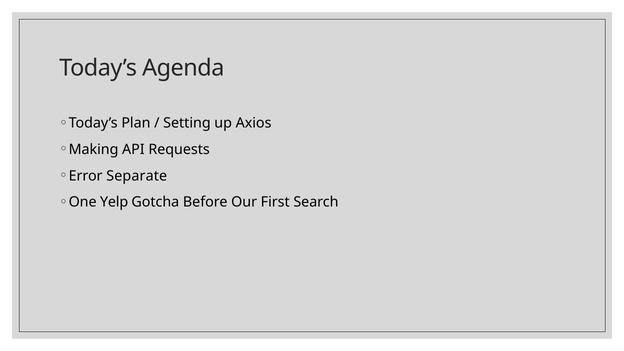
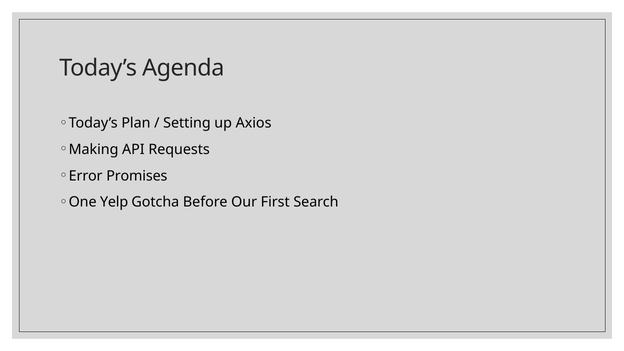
Separate: Separate -> Promises (137, 176)
